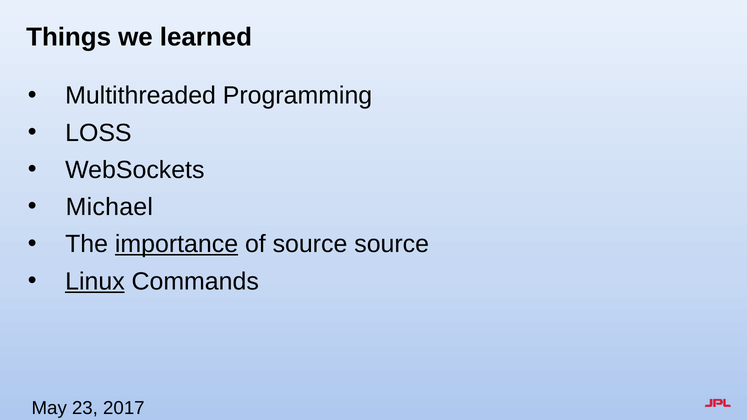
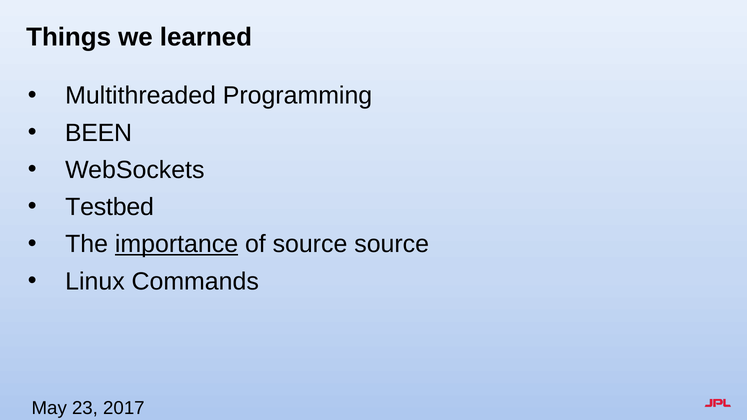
LOSS: LOSS -> BEEN (98, 133)
Michael: Michael -> Testbed (110, 207)
Linux underline: present -> none (95, 281)
